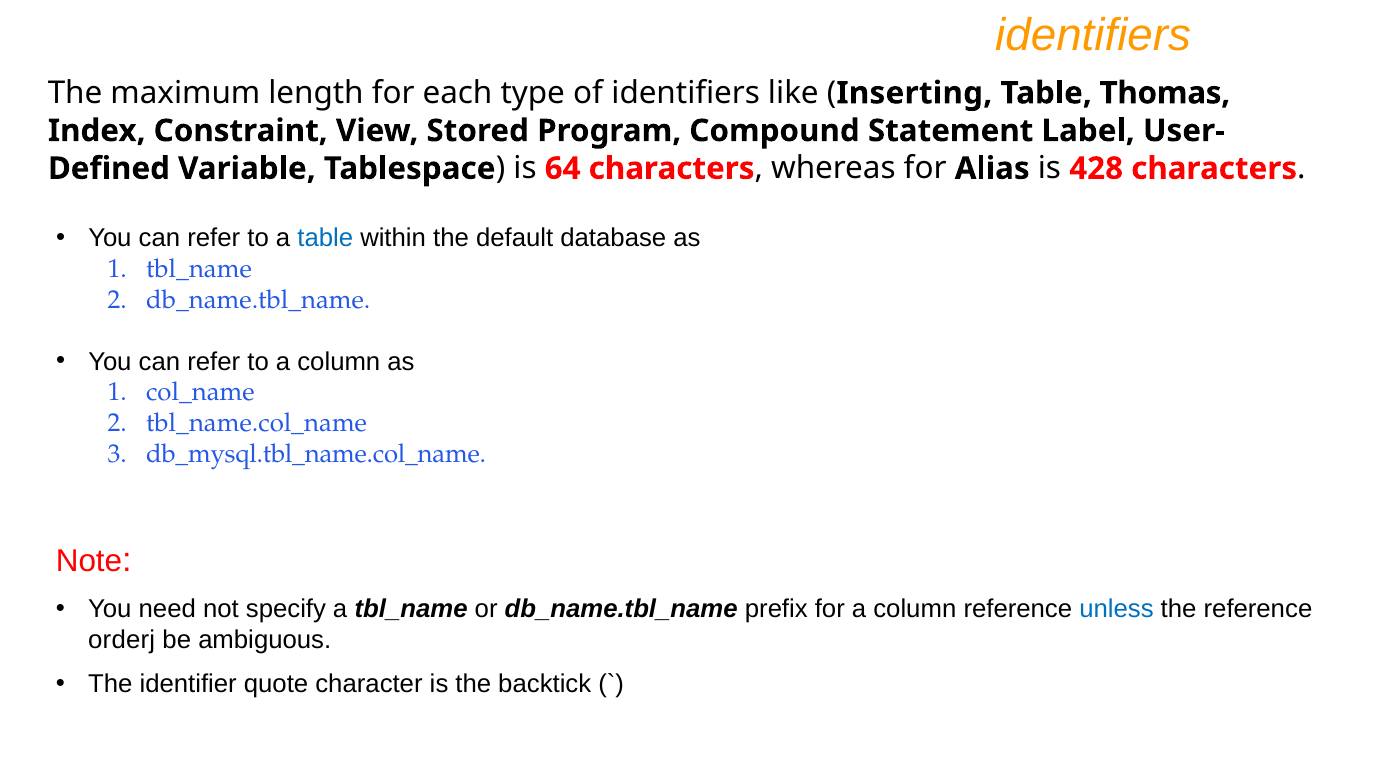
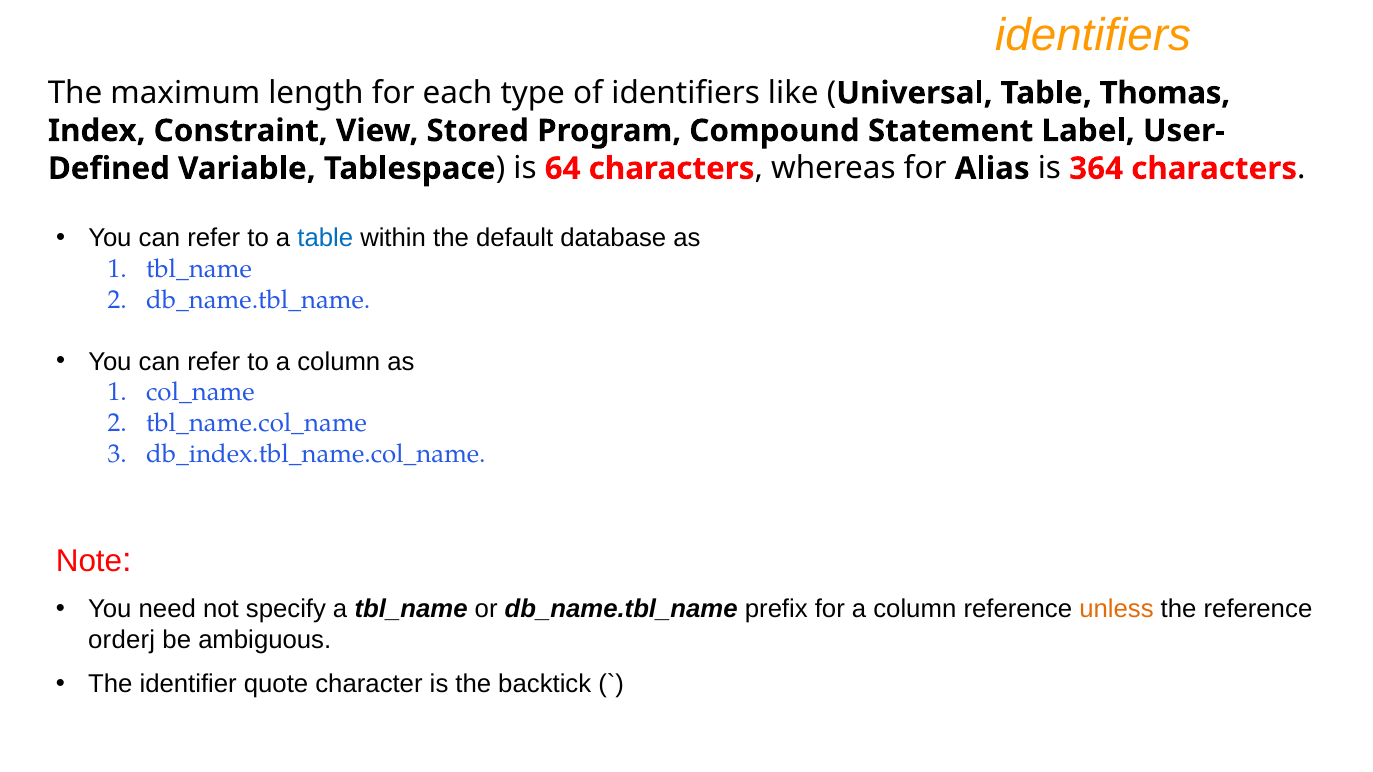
Inserting: Inserting -> Universal (914, 93)
428: 428 -> 364 (1096, 169)
db_mysql.tbl_name.col_name: db_mysql.tbl_name.col_name -> db_index.tbl_name.col_name (316, 454)
unless colour: blue -> orange (1116, 609)
